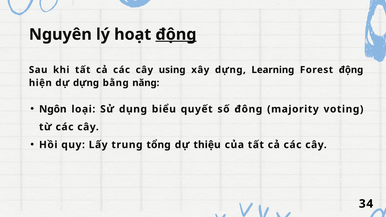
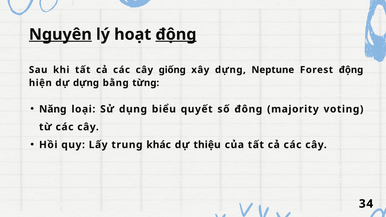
Nguyên underline: none -> present (60, 34)
using: using -> giống (172, 70)
Learning: Learning -> Neptune (273, 70)
năng: năng -> từng (146, 83)
Ngôn: Ngôn -> Năng (53, 109)
tổng: tổng -> khác (159, 145)
